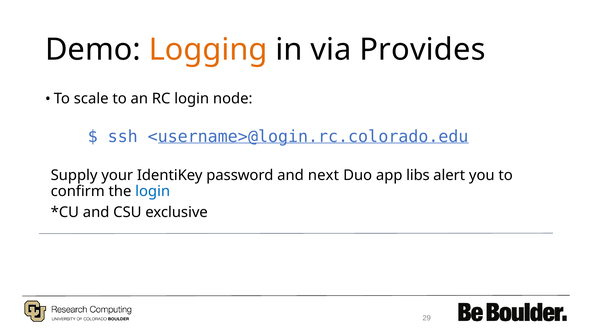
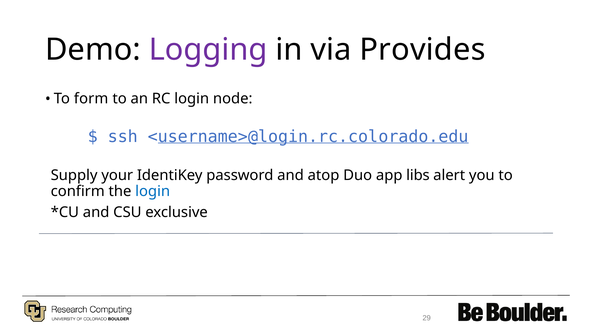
Logging colour: orange -> purple (208, 50)
scale: scale -> form (91, 99)
next: next -> atop (324, 175)
